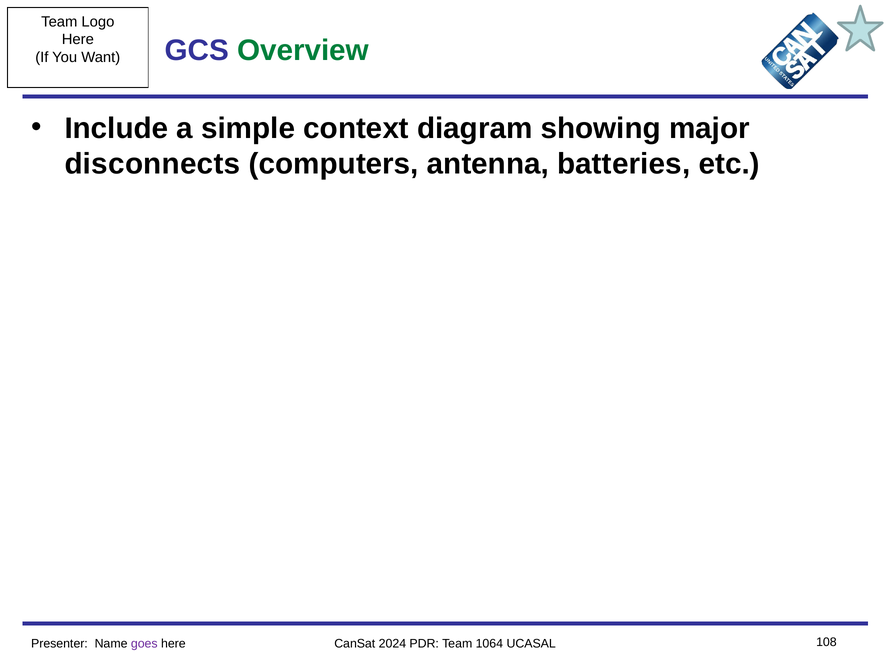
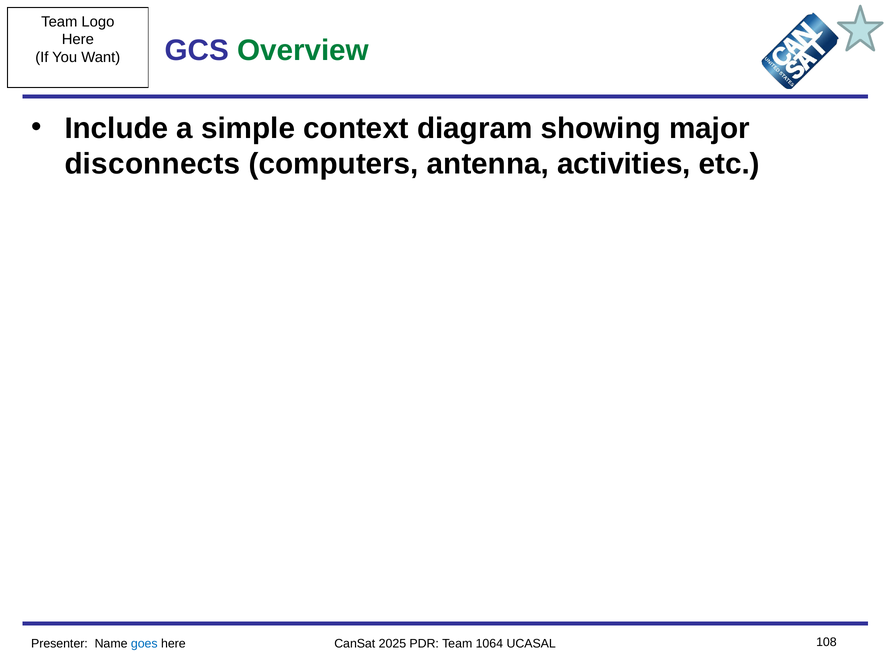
batteries: batteries -> activities (624, 164)
goes colour: purple -> blue (144, 643)
2024: 2024 -> 2025 (392, 643)
